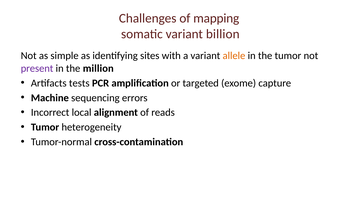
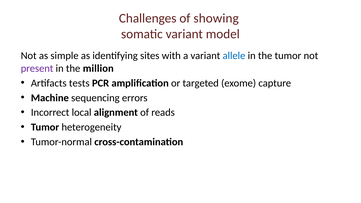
mapping: mapping -> showing (216, 18)
billion: billion -> model (223, 34)
allele colour: orange -> blue (234, 56)
